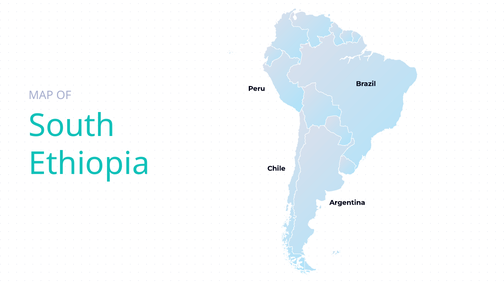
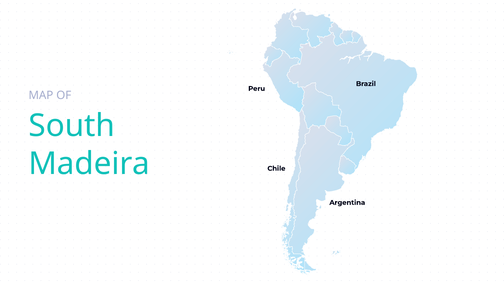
Ethiopia: Ethiopia -> Madeira (89, 163)
